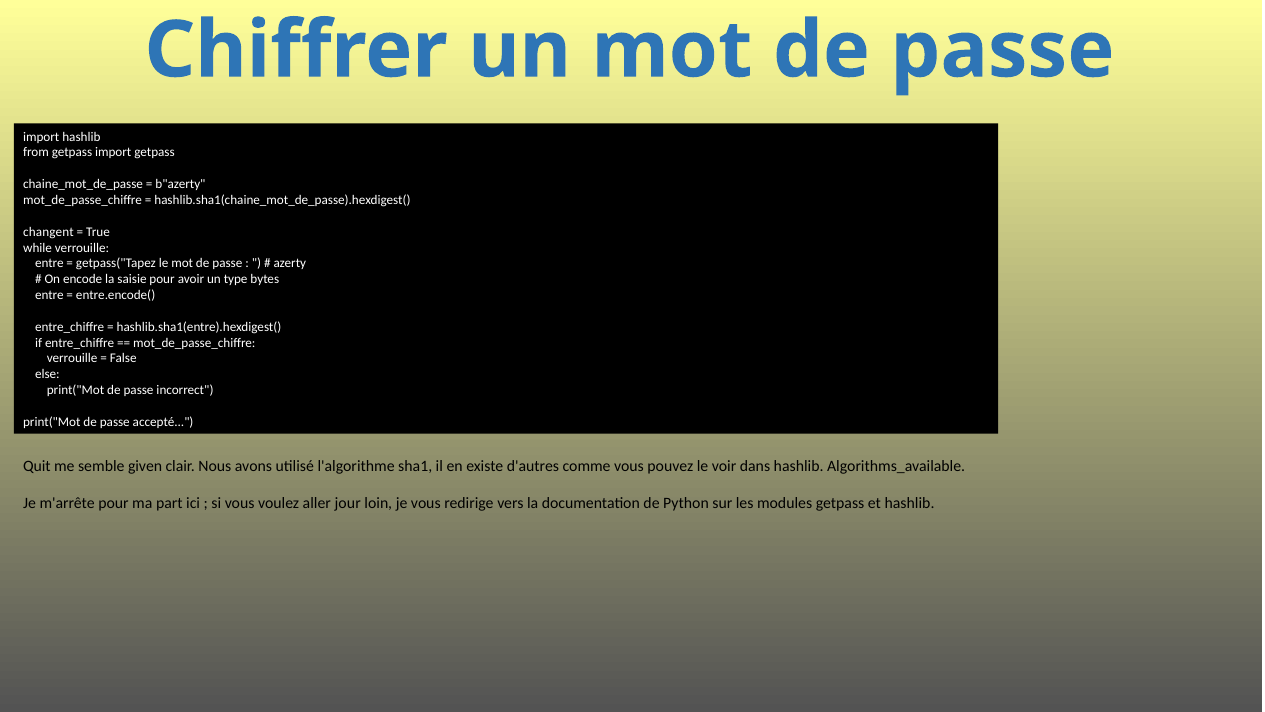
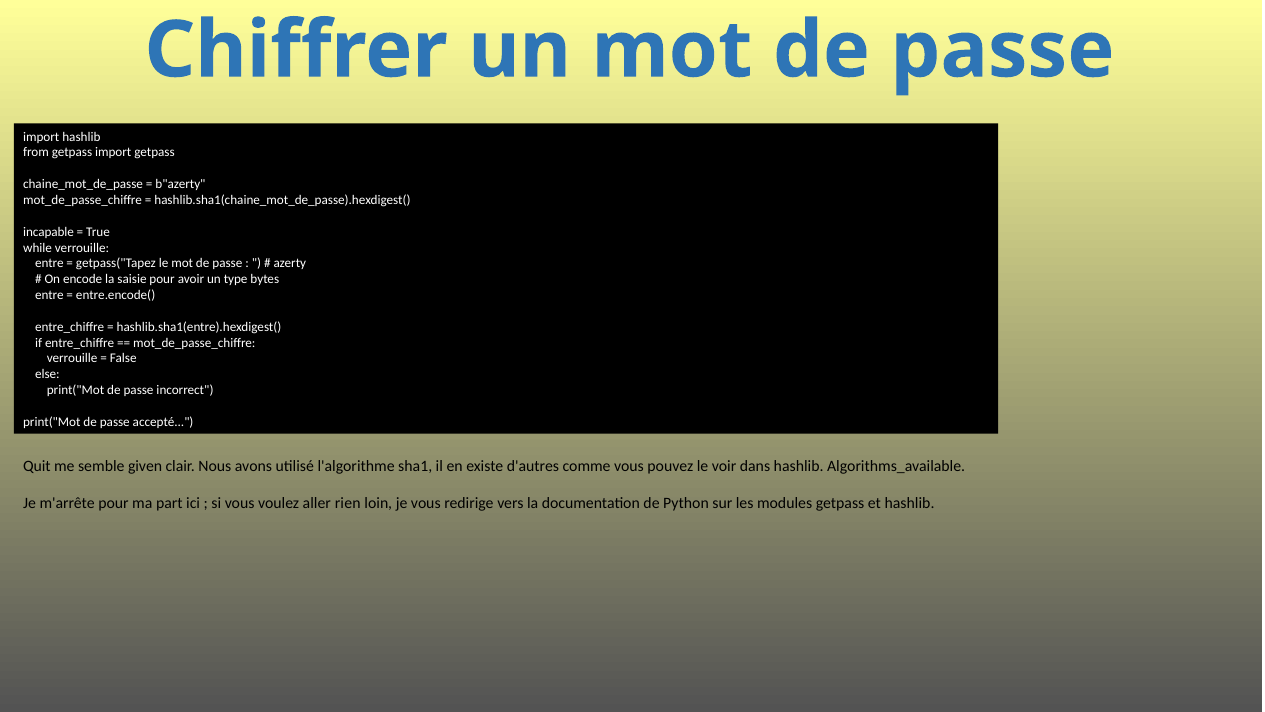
changent: changent -> incapable (49, 232)
jour: jour -> rien (348, 503)
